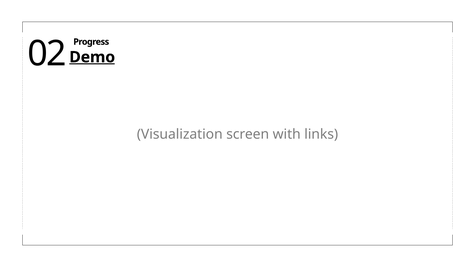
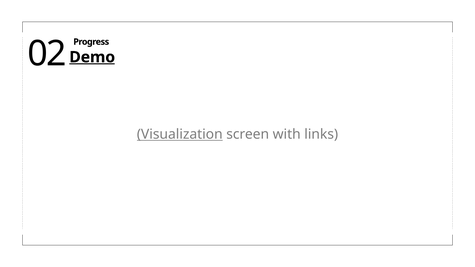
Visualization underline: none -> present (180, 134)
